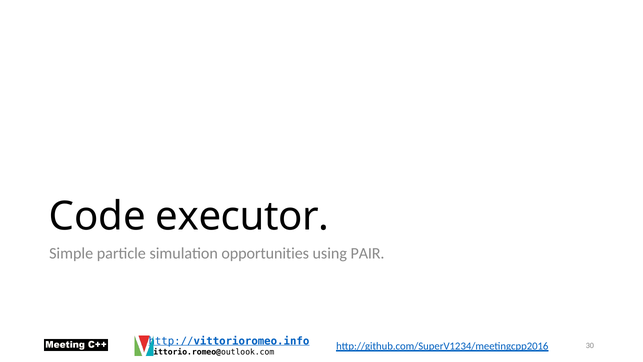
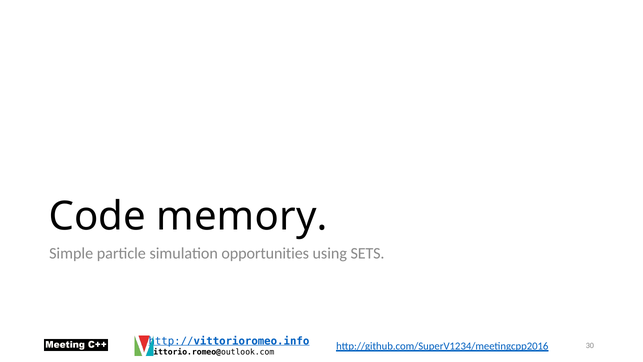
executor: executor -> memory (242, 216)
PAIR: PAIR -> SETS (368, 253)
